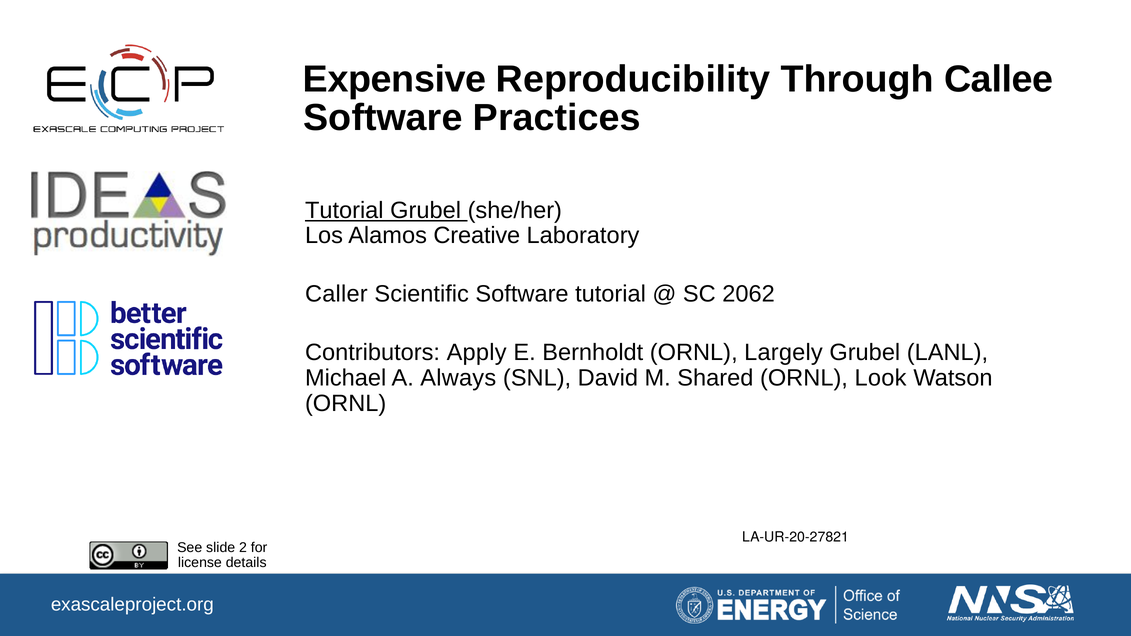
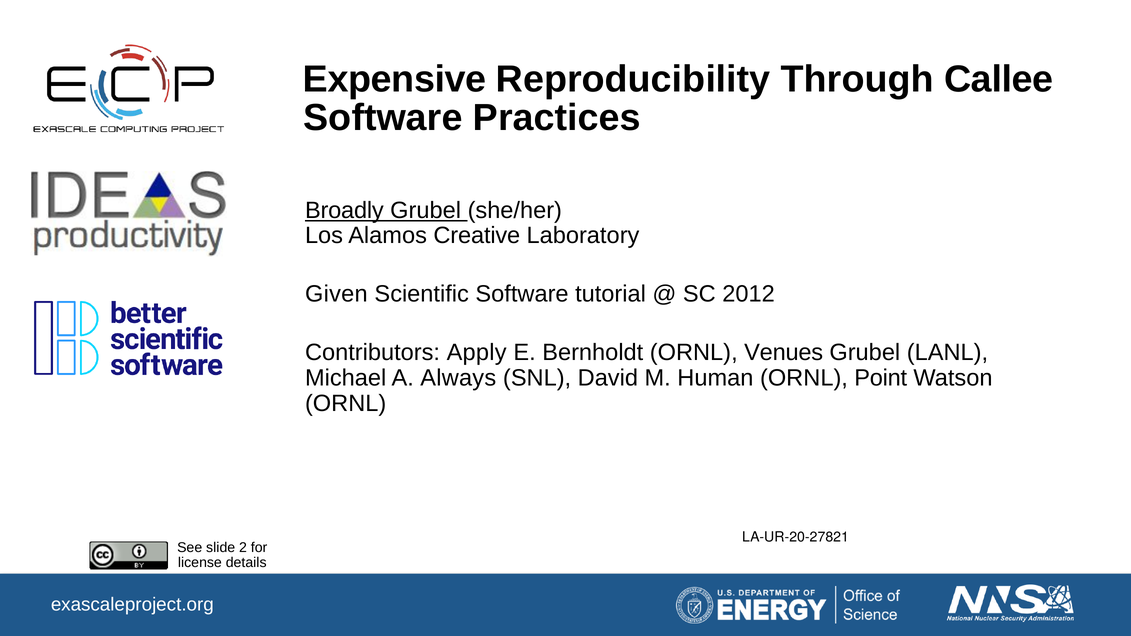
Tutorial: Tutorial -> Broadly (344, 210)
Caller: Caller -> Given (336, 294)
2062: 2062 -> 2012 (749, 294)
Largely: Largely -> Venues (784, 353)
Shared: Shared -> Human (715, 378)
Look: Look -> Point (881, 378)
